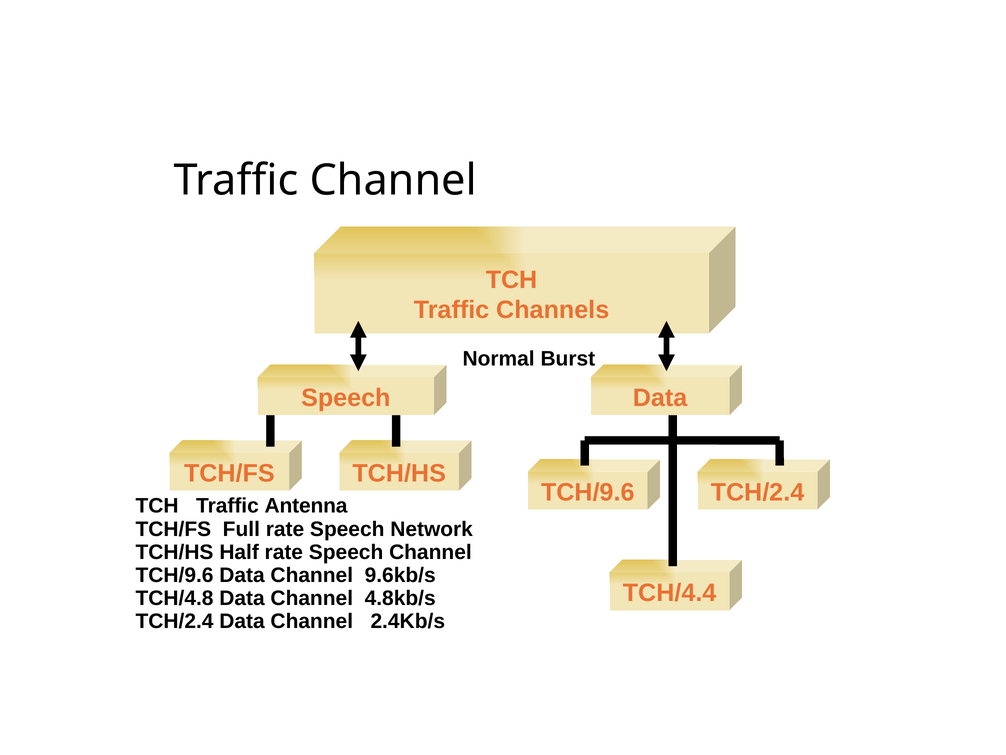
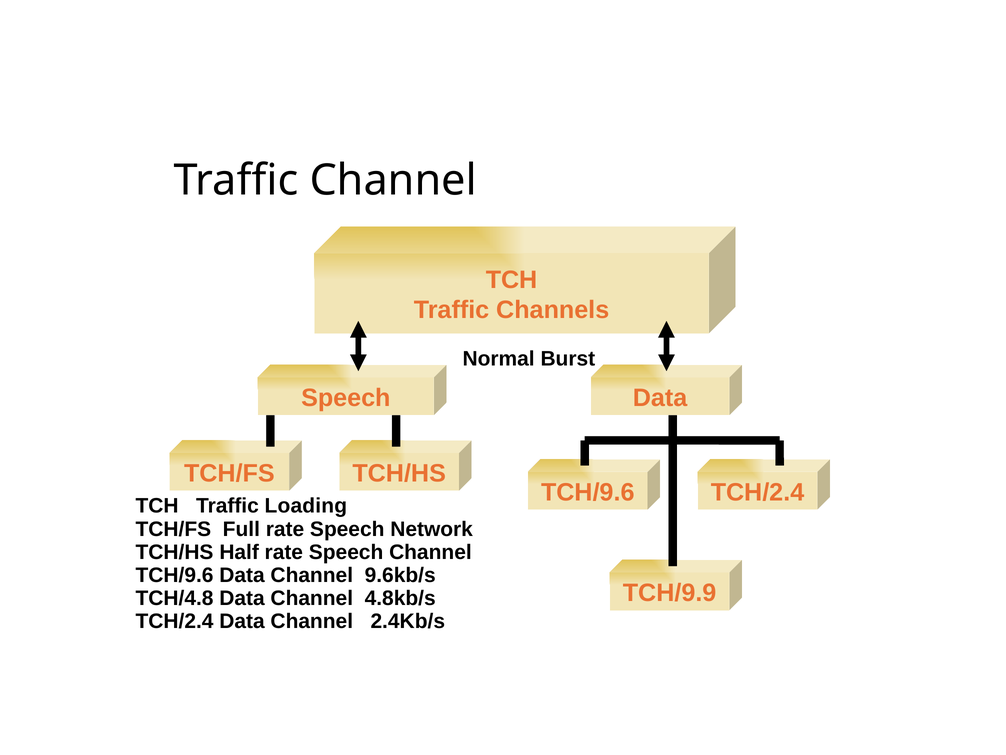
Antenna: Antenna -> Loading (306, 506)
TCH/4.4: TCH/4.4 -> TCH/9.9 (670, 593)
